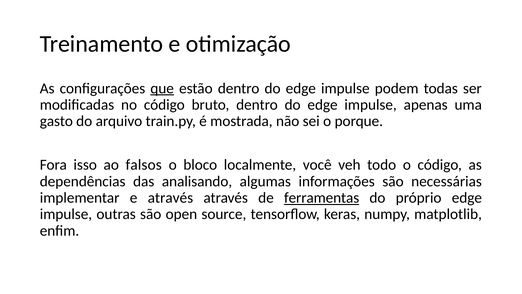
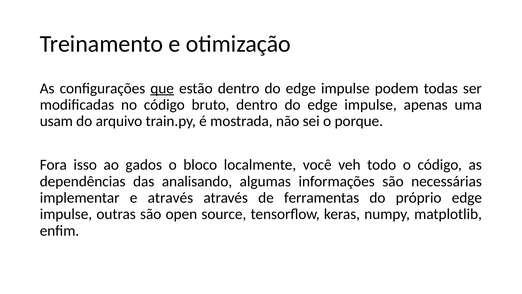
gasto: gasto -> usam (56, 121)
falsos: falsos -> gados (144, 165)
ferramentas underline: present -> none (322, 198)
